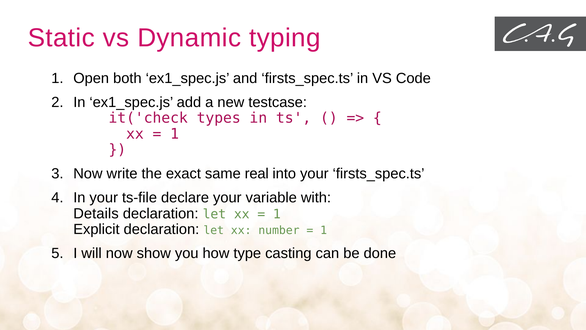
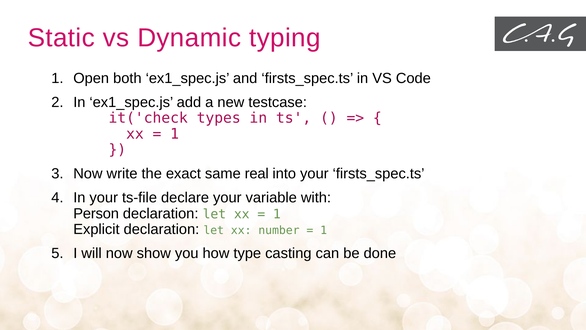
Details: Details -> Person (96, 213)
